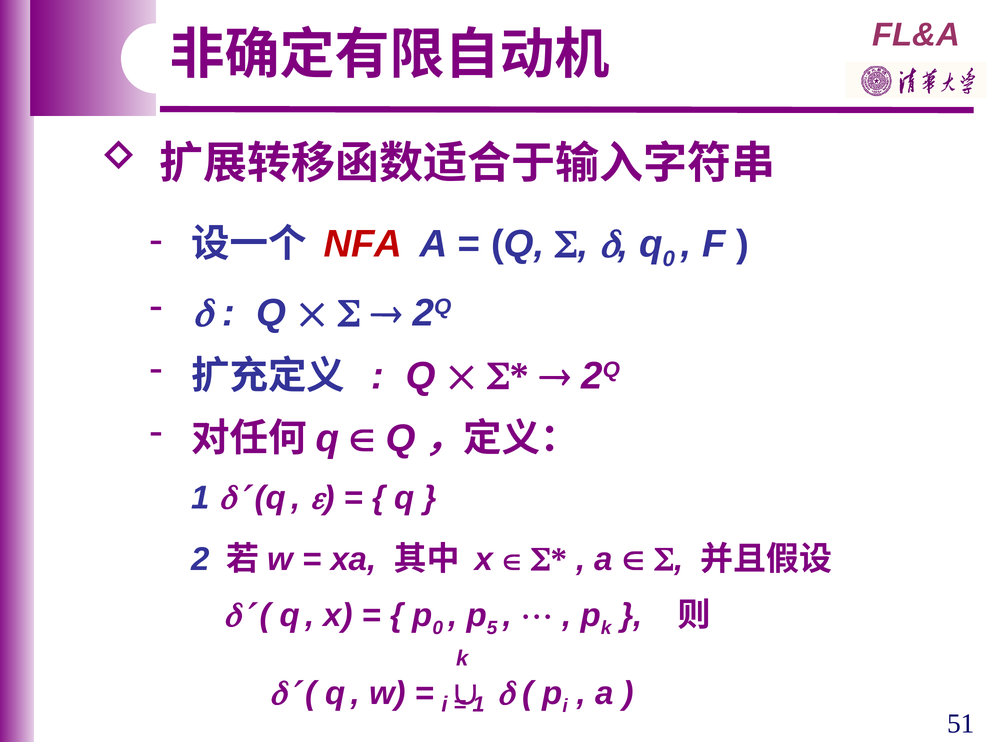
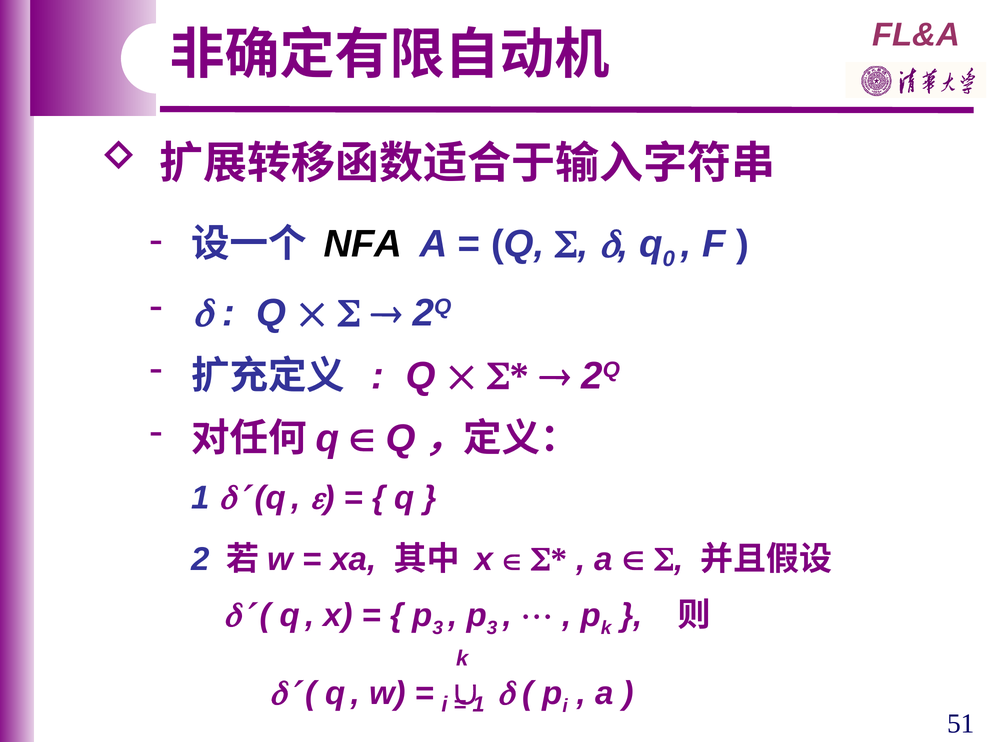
NFA colour: red -> black (363, 244)
0: 0 -> 3 (438, 629)
5: 5 -> 3 (492, 629)
